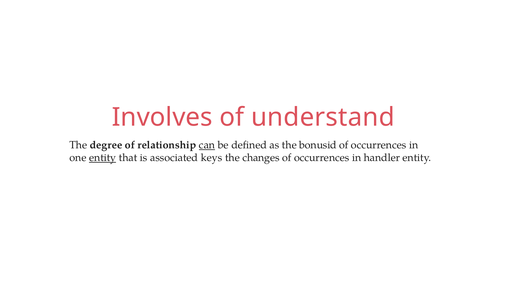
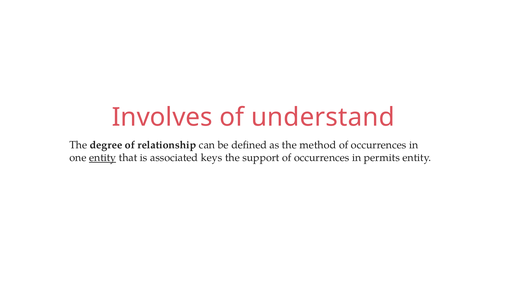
can underline: present -> none (207, 145)
bonusid: bonusid -> method (318, 145)
changes: changes -> support (261, 158)
handler: handler -> permits (382, 158)
